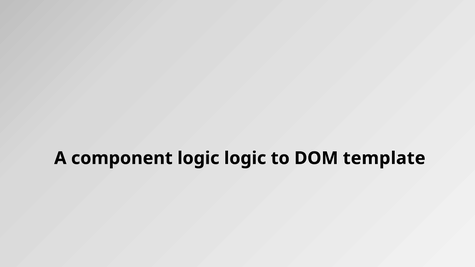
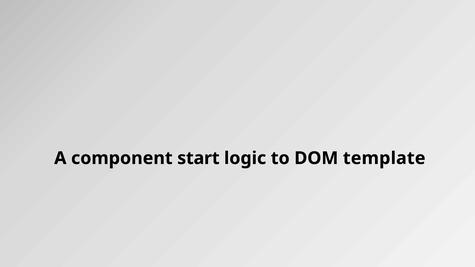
component logic: logic -> start (198, 158)
